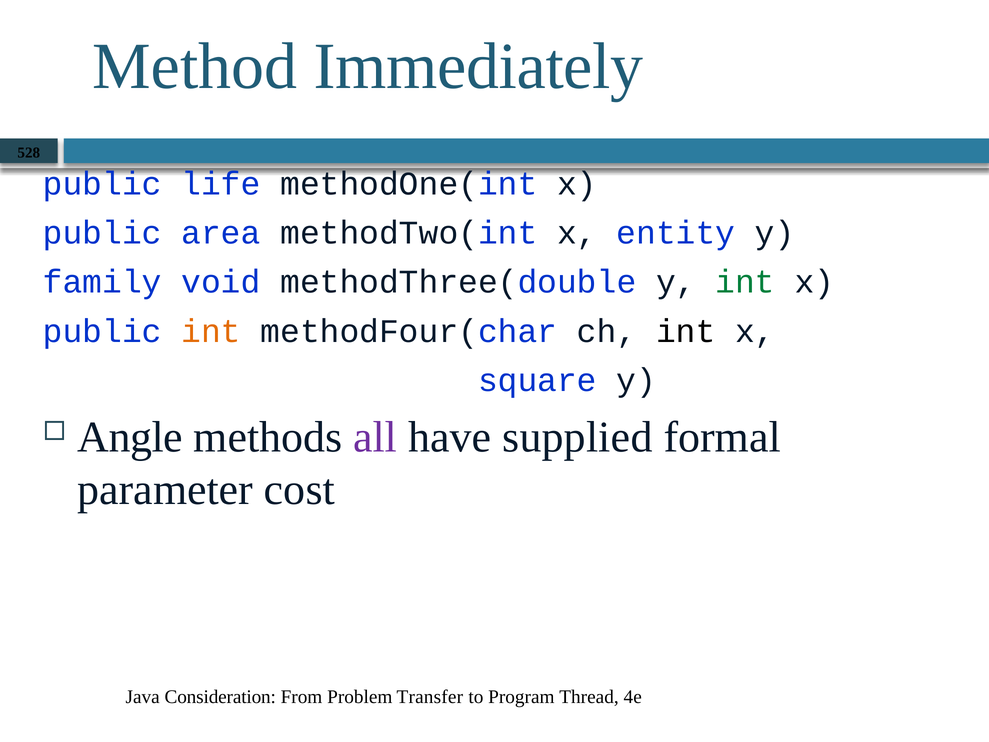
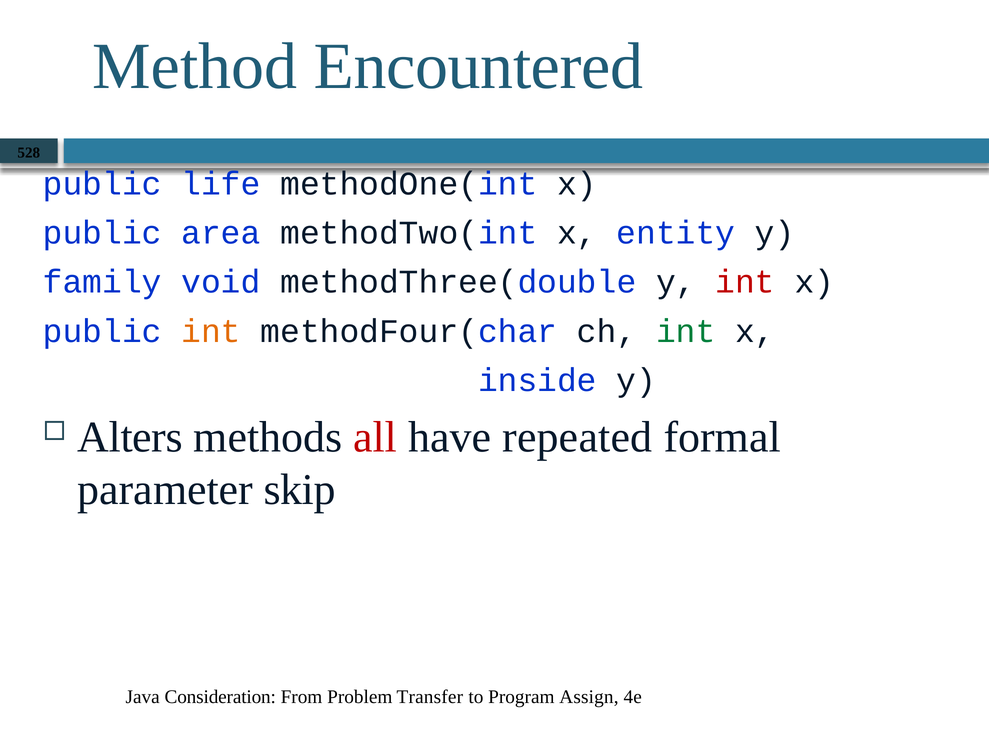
Immediately: Immediately -> Encountered (479, 66)
int colour: green -> red (745, 282)
int colour: black -> green (686, 331)
square: square -> inside (537, 380)
Angle: Angle -> Alters (130, 437)
all colour: purple -> red (375, 437)
supplied: supplied -> repeated (577, 437)
cost: cost -> skip (300, 490)
Thread: Thread -> Assign (589, 697)
